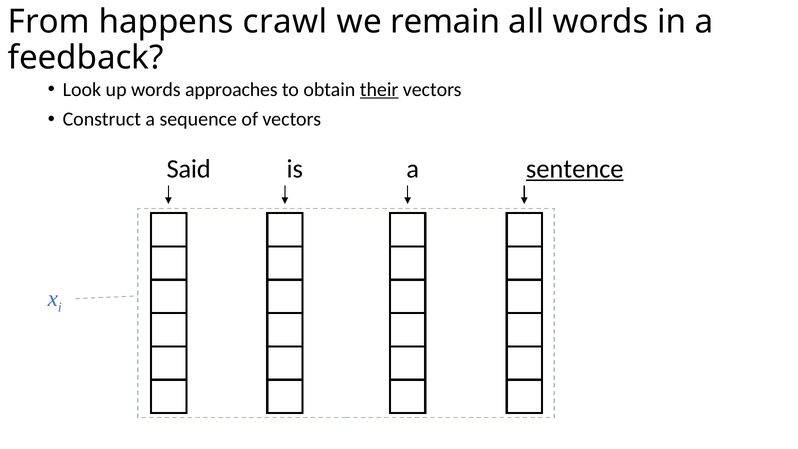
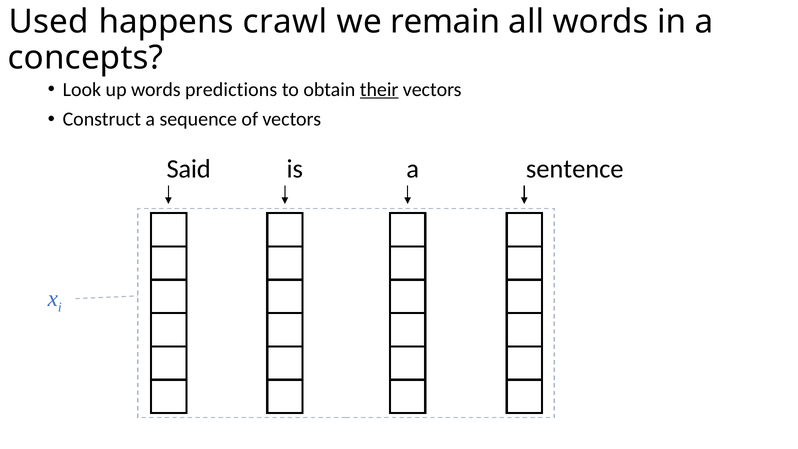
From: From -> Used (49, 22)
feedback: feedback -> concepts (86, 58)
approaches: approaches -> predictions (231, 89)
sentence underline: present -> none (575, 169)
